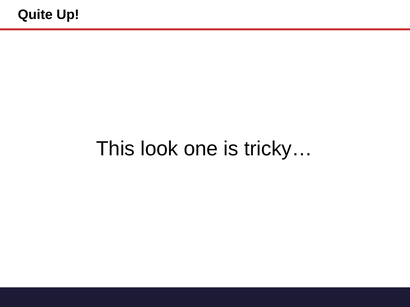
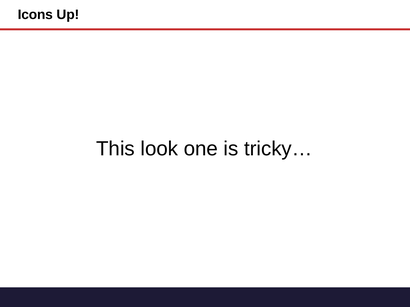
Quite: Quite -> Icons (35, 15)
